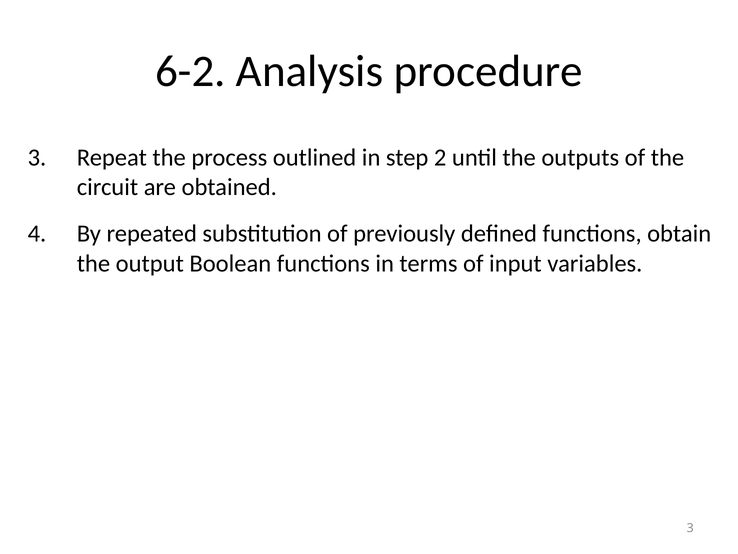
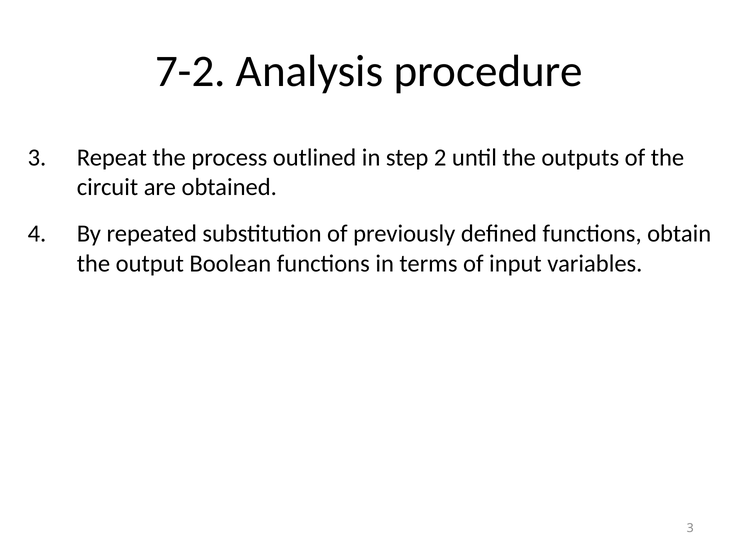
6-2: 6-2 -> 7-2 (190, 71)
